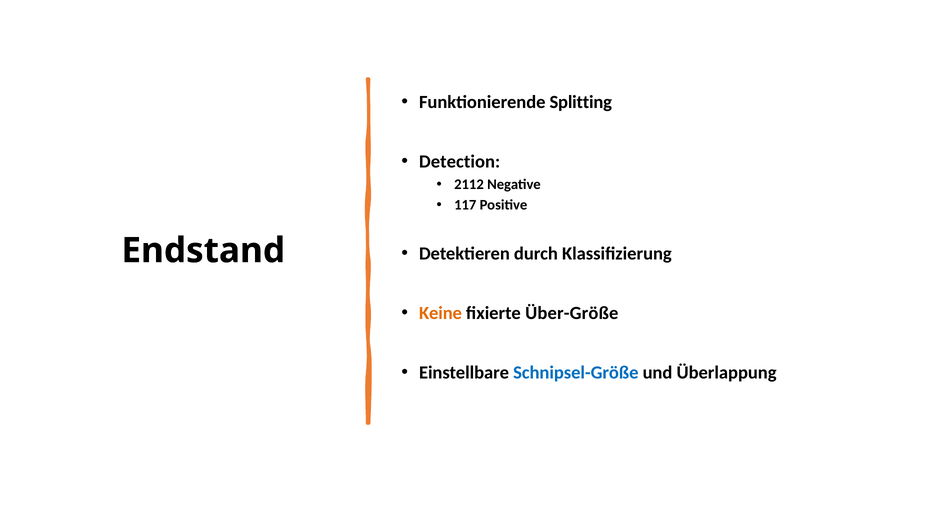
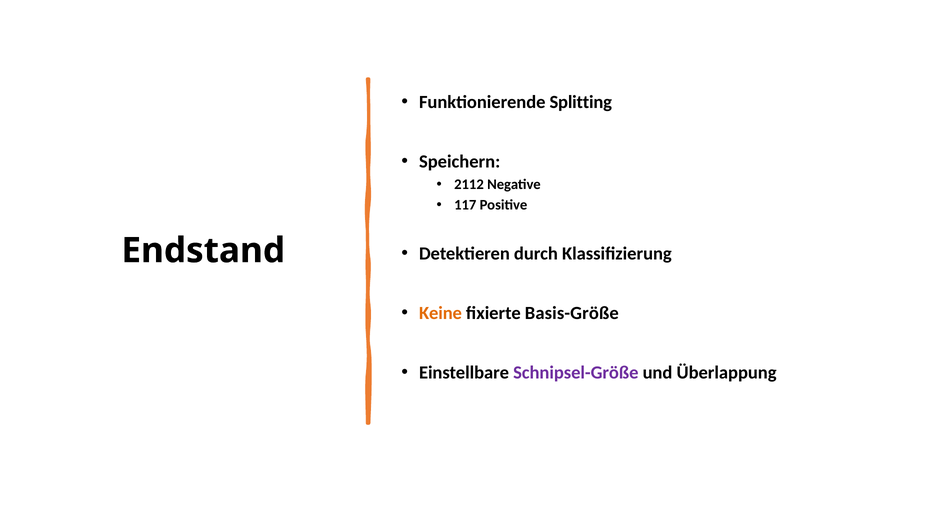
Detection: Detection -> Speichern (460, 162)
Über-Größe: Über-Größe -> Basis-Größe (572, 313)
Schnipsel-Größe colour: blue -> purple (576, 373)
